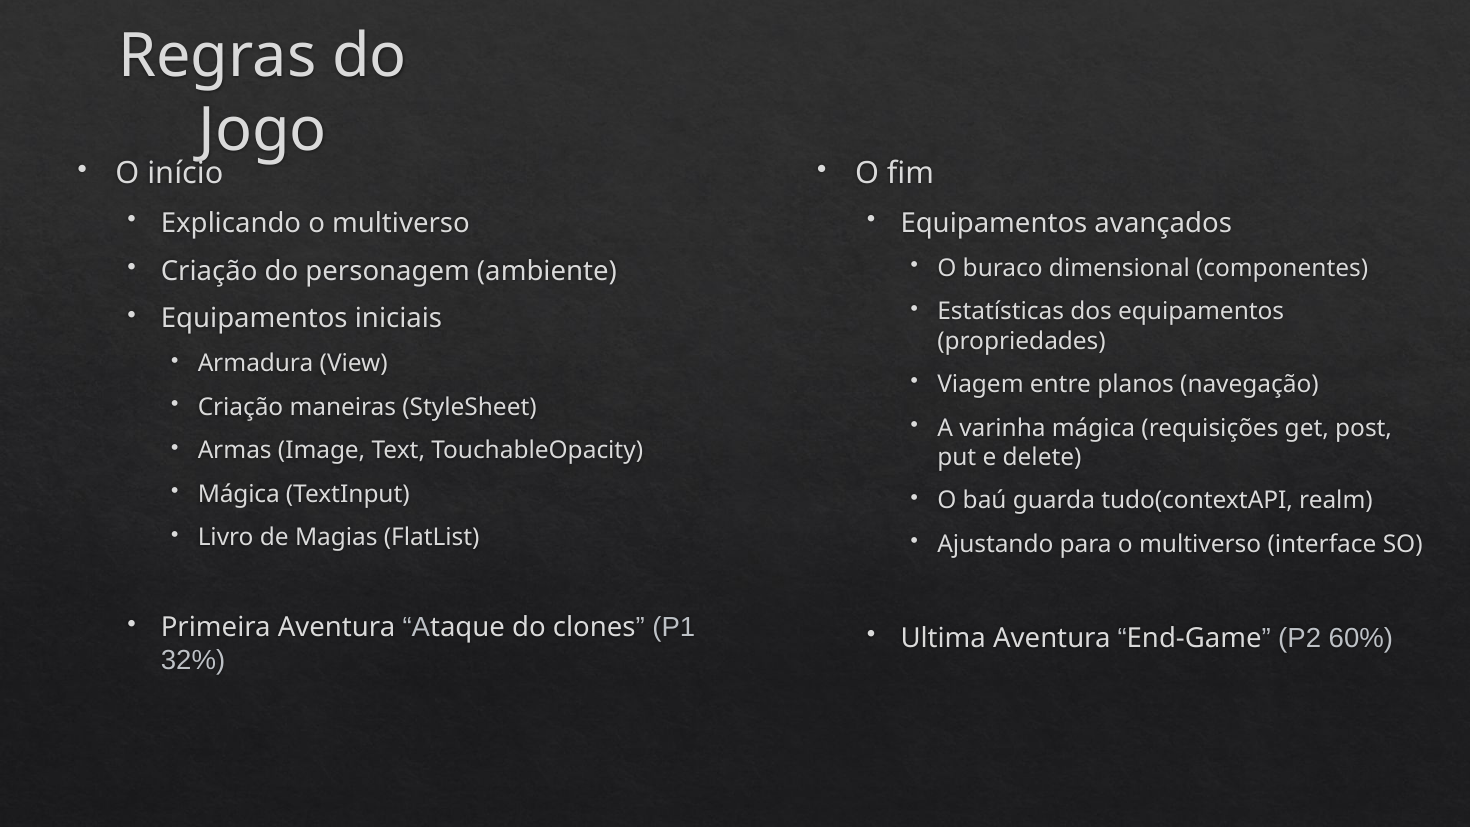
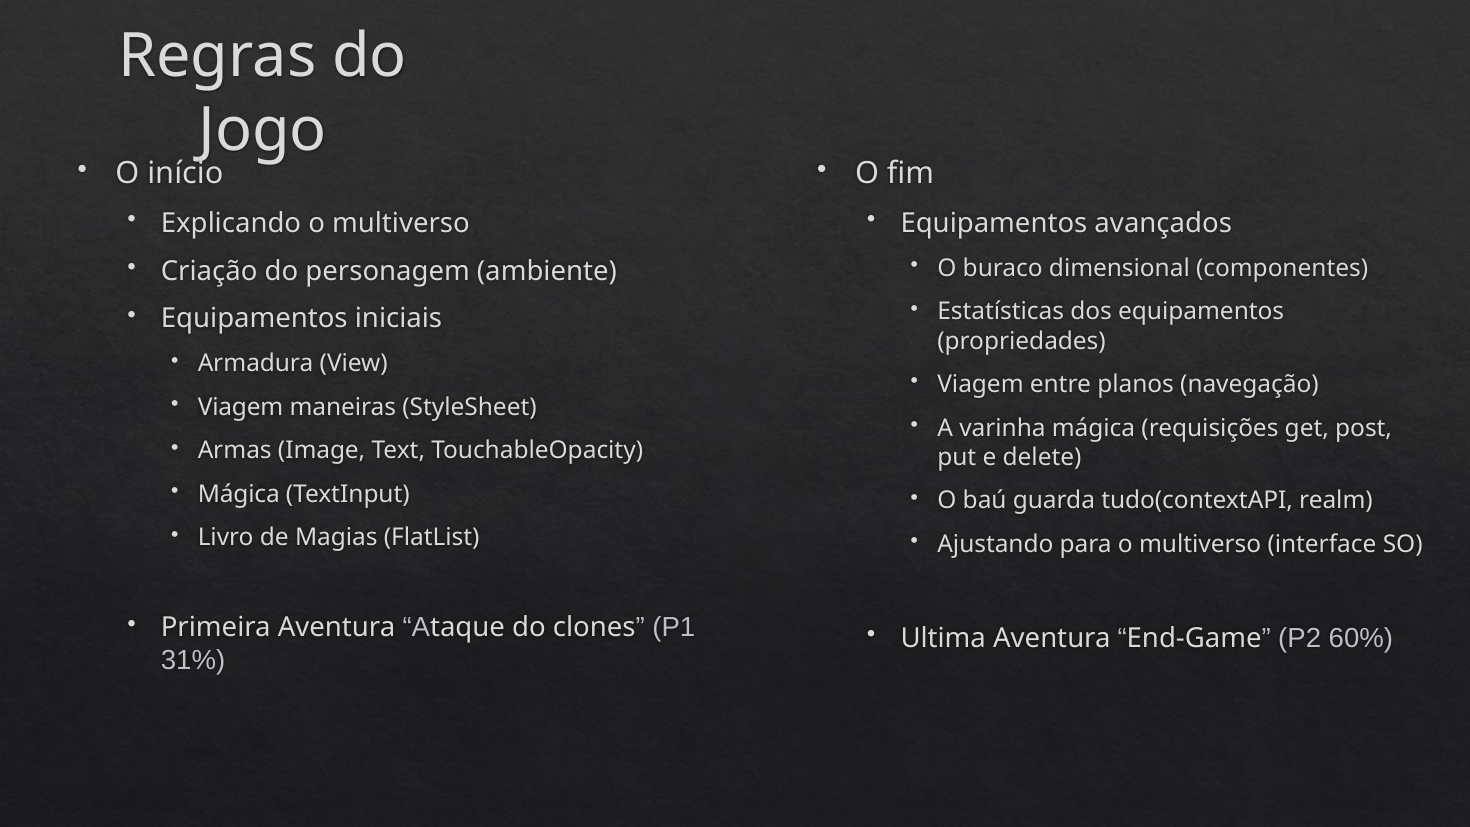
Criação: Criação -> Viagem (241, 407)
32%: 32% -> 31% (193, 660)
